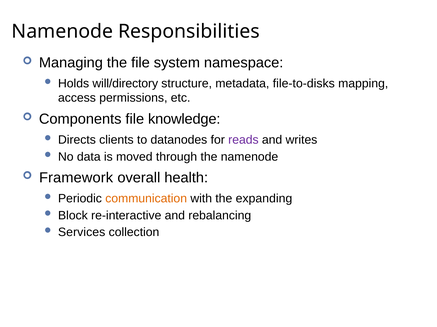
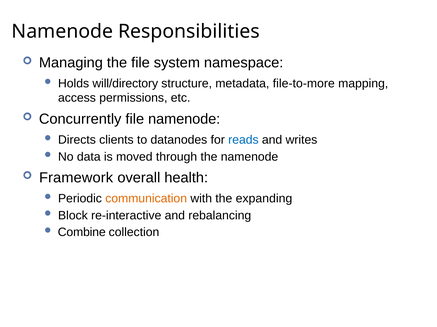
file-to-disks: file-to-disks -> file-to-more (304, 84)
Components: Components -> Concurrently (80, 119)
file knowledge: knowledge -> namenode (184, 119)
reads colour: purple -> blue (243, 140)
Services: Services -> Combine (82, 233)
